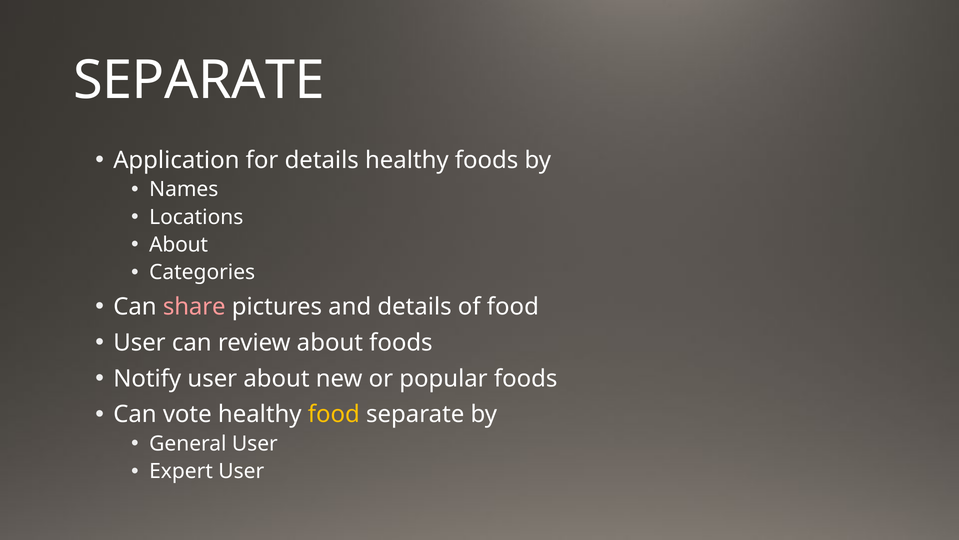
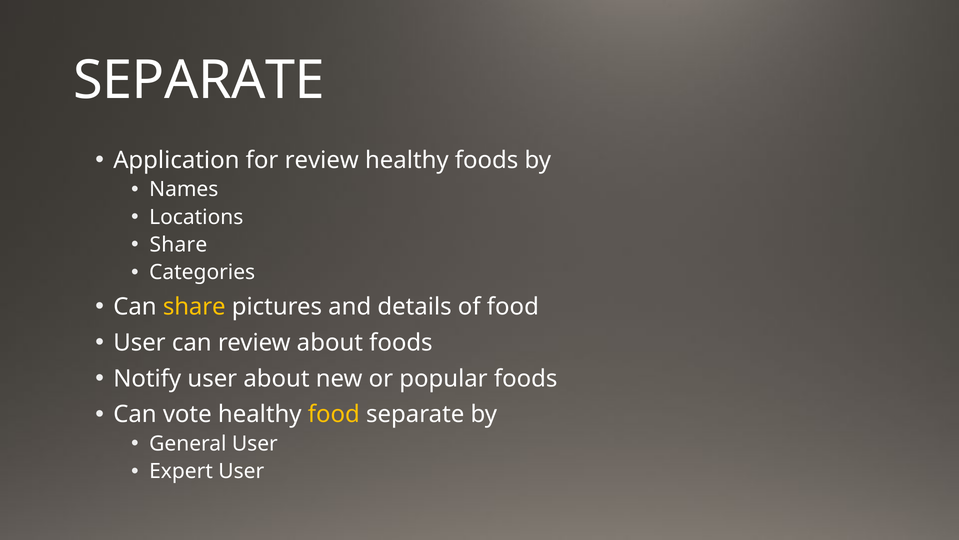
for details: details -> review (322, 160)
About: About -> Share (178, 245)
share colour: pink -> yellow (194, 306)
